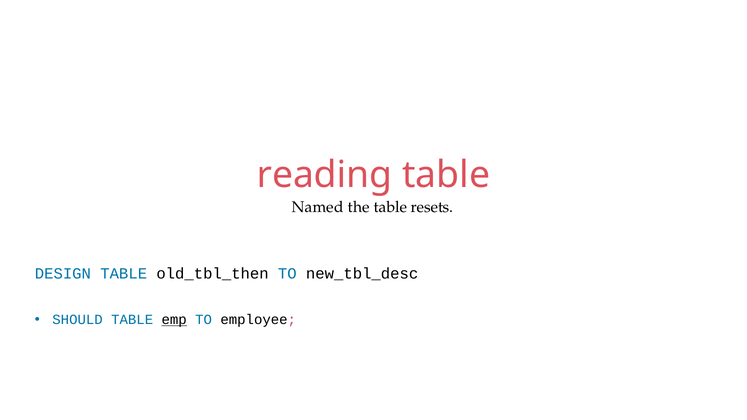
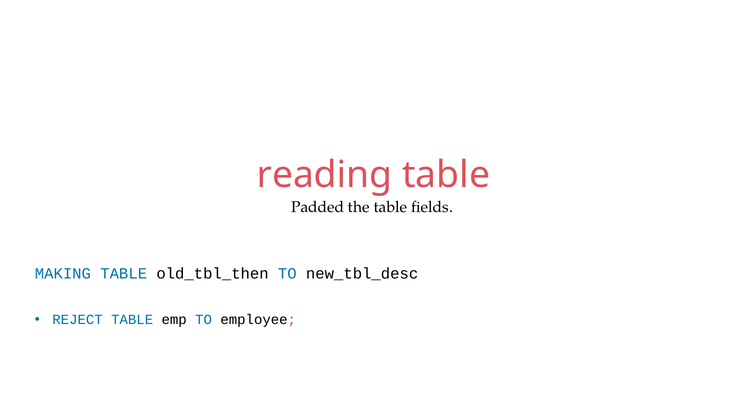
Named: Named -> Padded (318, 207)
resets: resets -> fields (432, 207)
DESIGN: DESIGN -> MAKING (63, 274)
SHOULD: SHOULD -> REJECT (78, 320)
emp underline: present -> none (174, 320)
